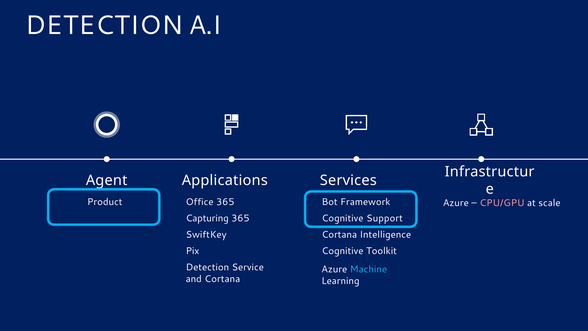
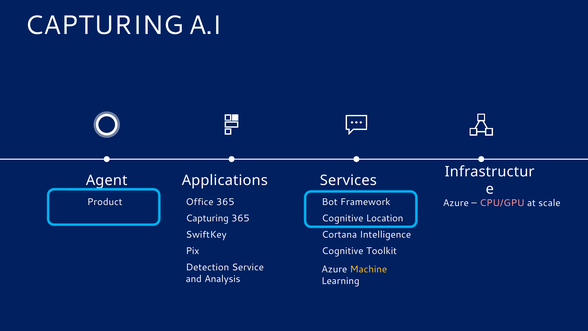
DETECTION: DETECTION -> CAPTURING (104, 25)
Support: Support -> Location (385, 218)
Machine colour: light blue -> yellow (368, 269)
and Cortana: Cortana -> Analysis (222, 279)
